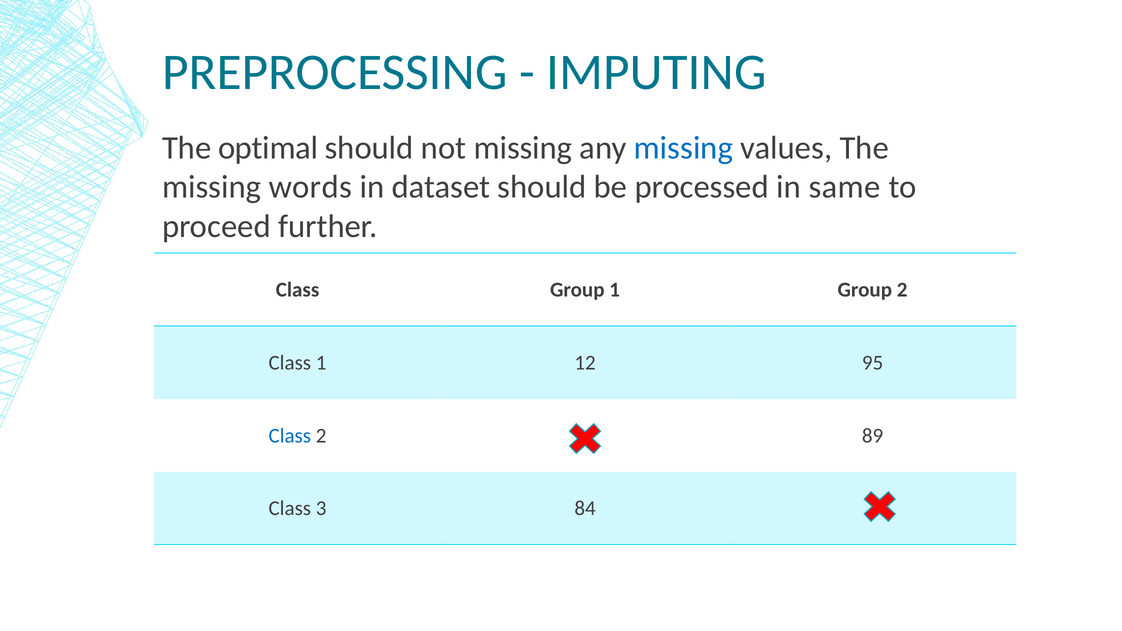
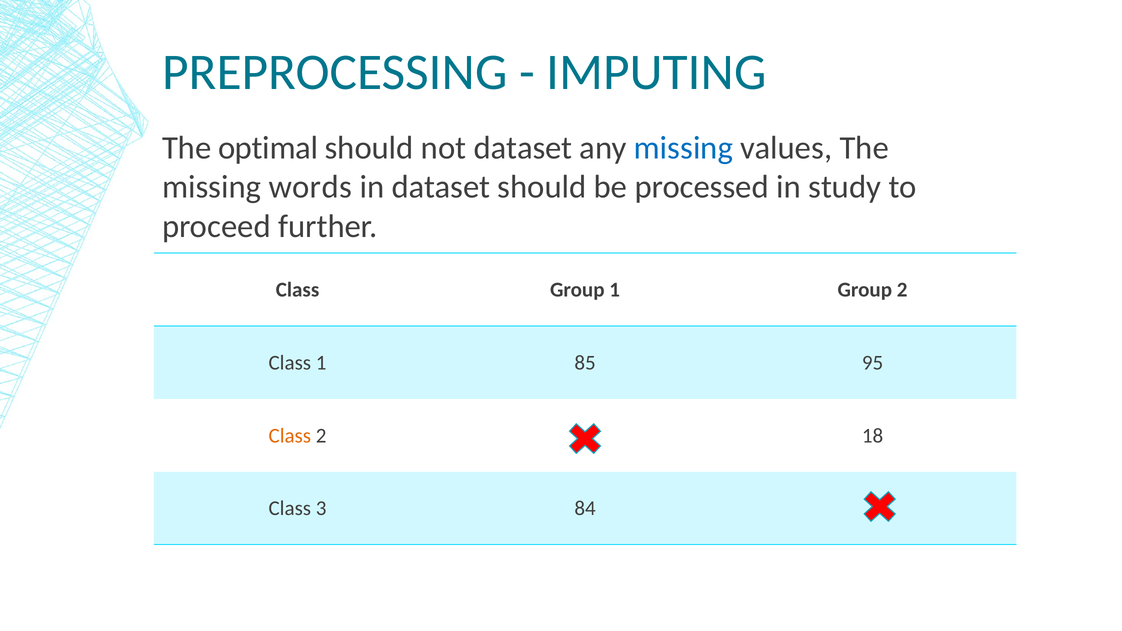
not missing: missing -> dataset (523, 148)
same: same -> study (845, 187)
12: 12 -> 85 (585, 363)
Class colour: blue -> orange (290, 436)
89: 89 -> 18 (873, 436)
